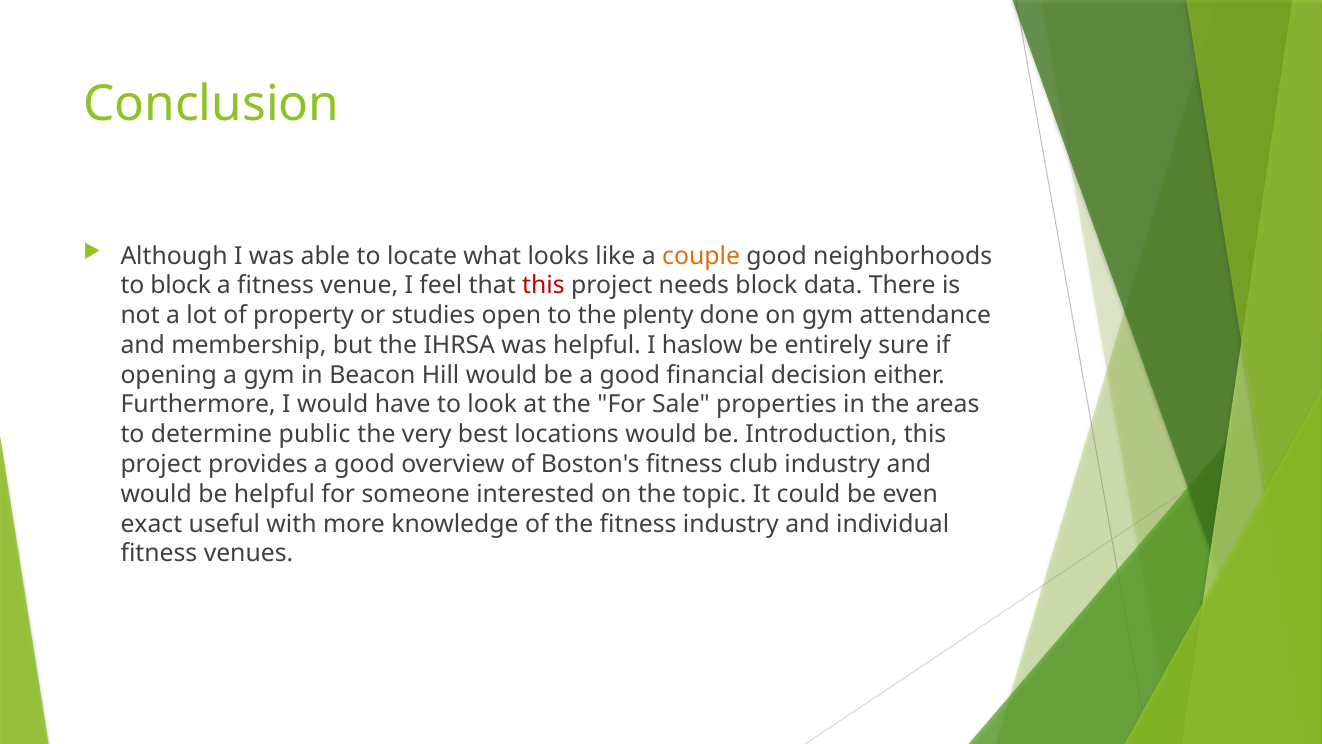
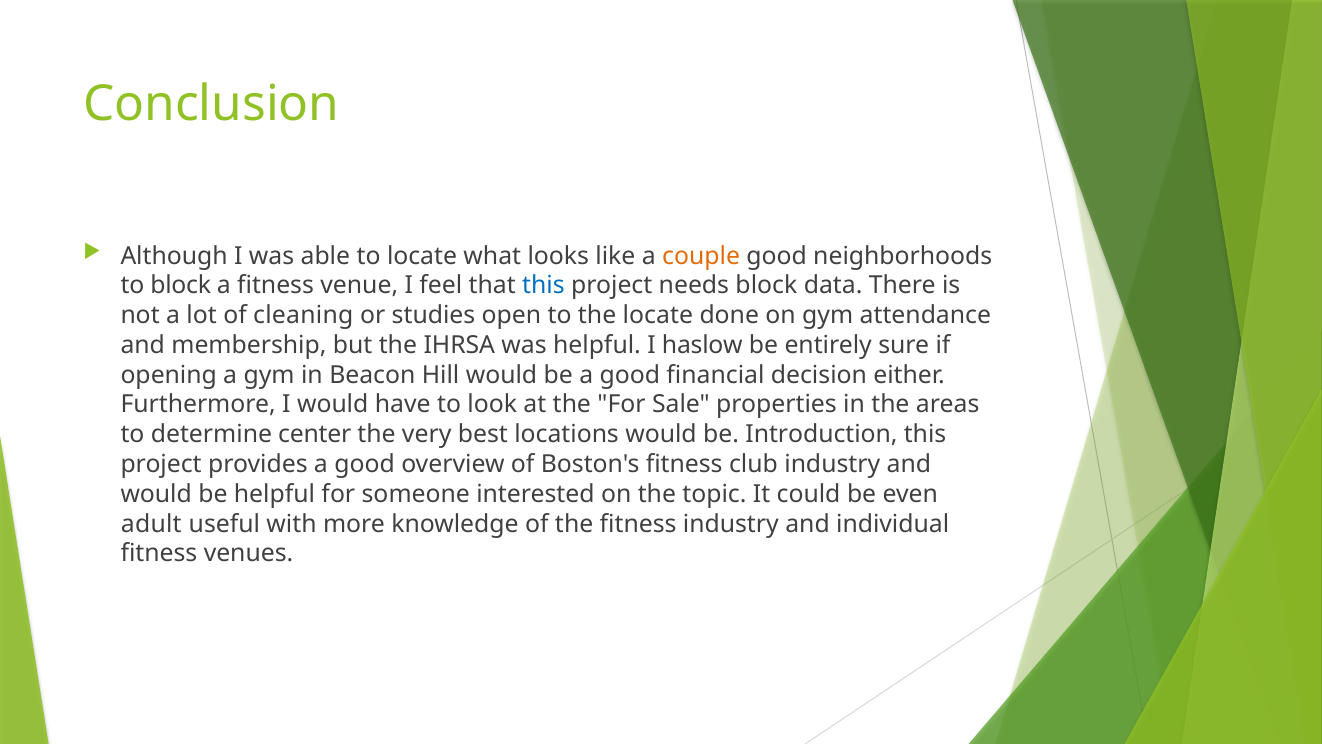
this colour: red -> blue (543, 286)
property: property -> cleaning (303, 315)
the plenty: plenty -> locate (658, 315)
public: public -> center (315, 434)
exact: exact -> adult (151, 524)
